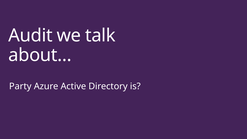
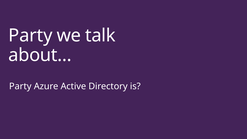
Audit: Audit -> Party (30, 36)
